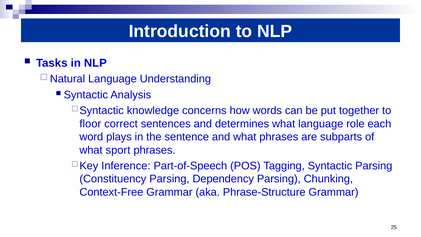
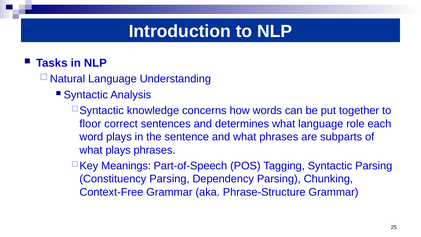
what sport: sport -> plays (118, 150)
Inference: Inference -> Meanings (126, 166)
